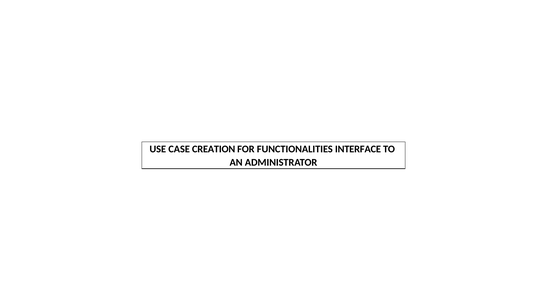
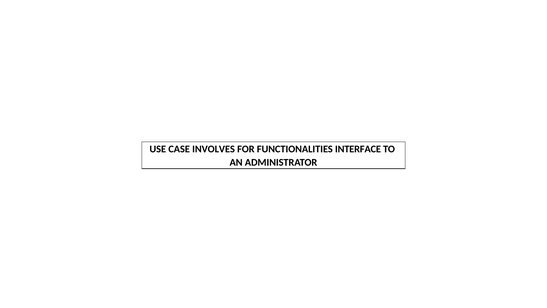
CREATION: CREATION -> INVOLVES (214, 149)
